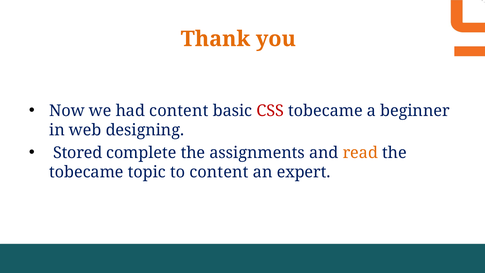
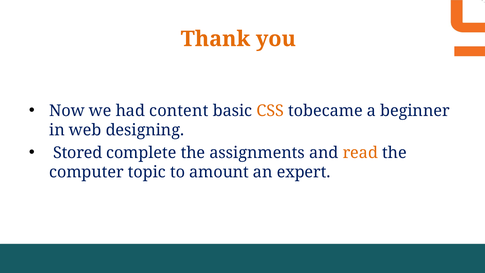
CSS colour: red -> orange (270, 111)
tobecame: tobecame -> computer (86, 172)
to content: content -> amount (219, 172)
